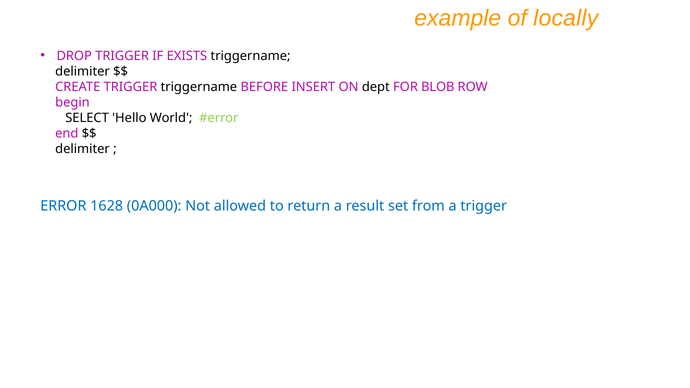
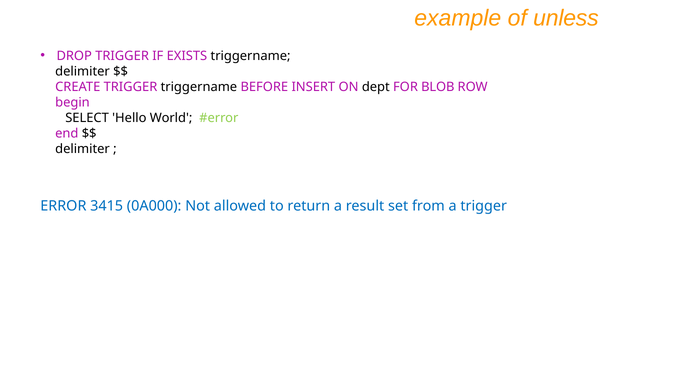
locally: locally -> unless (566, 18)
1628: 1628 -> 3415 (107, 206)
